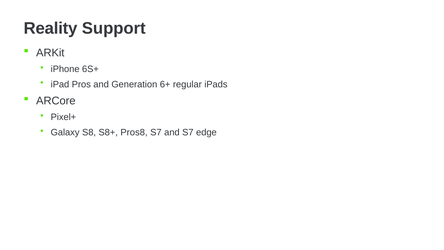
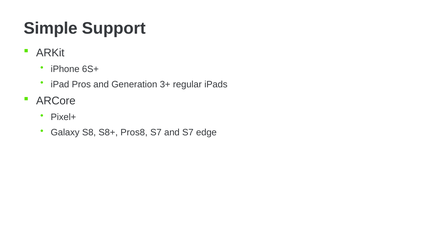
Reality: Reality -> Simple (51, 28)
6+: 6+ -> 3+ (165, 84)
